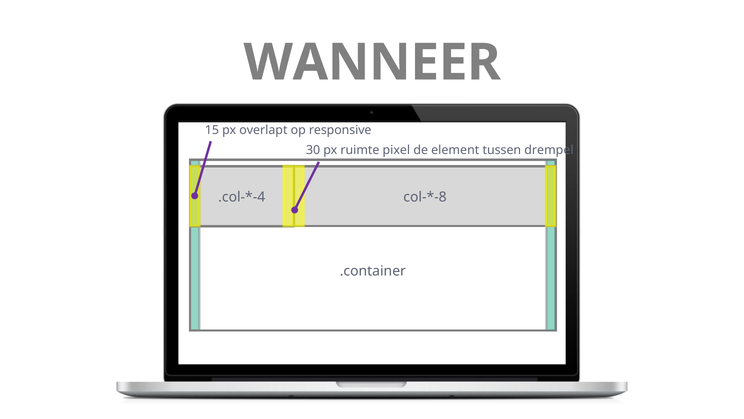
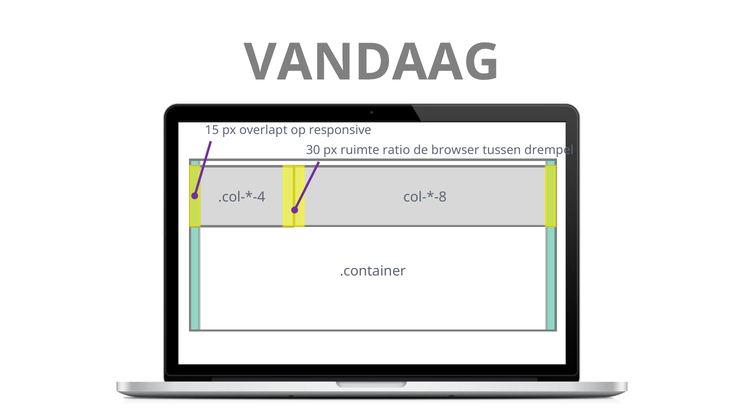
WANNEER: WANNEER -> VANDAAG (372, 62)
pixel: pixel -> ratio (396, 150)
element: element -> browser (455, 150)
